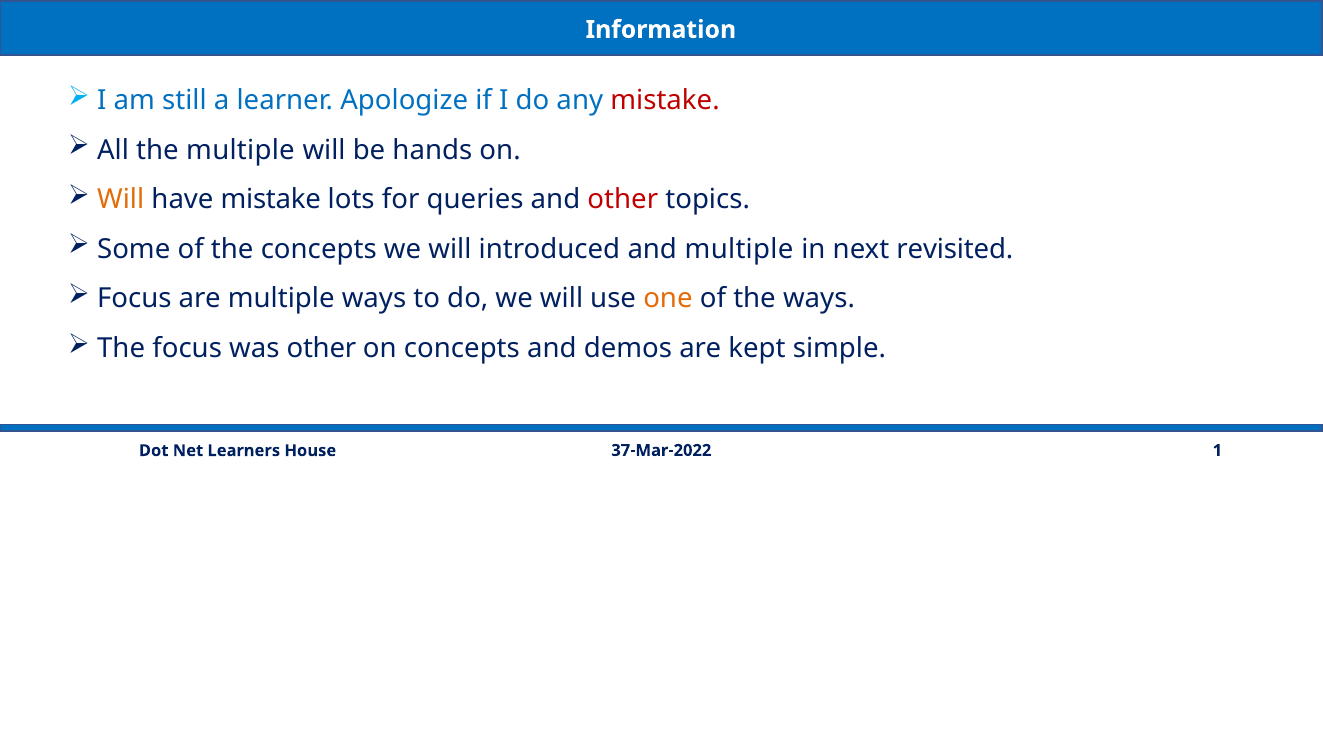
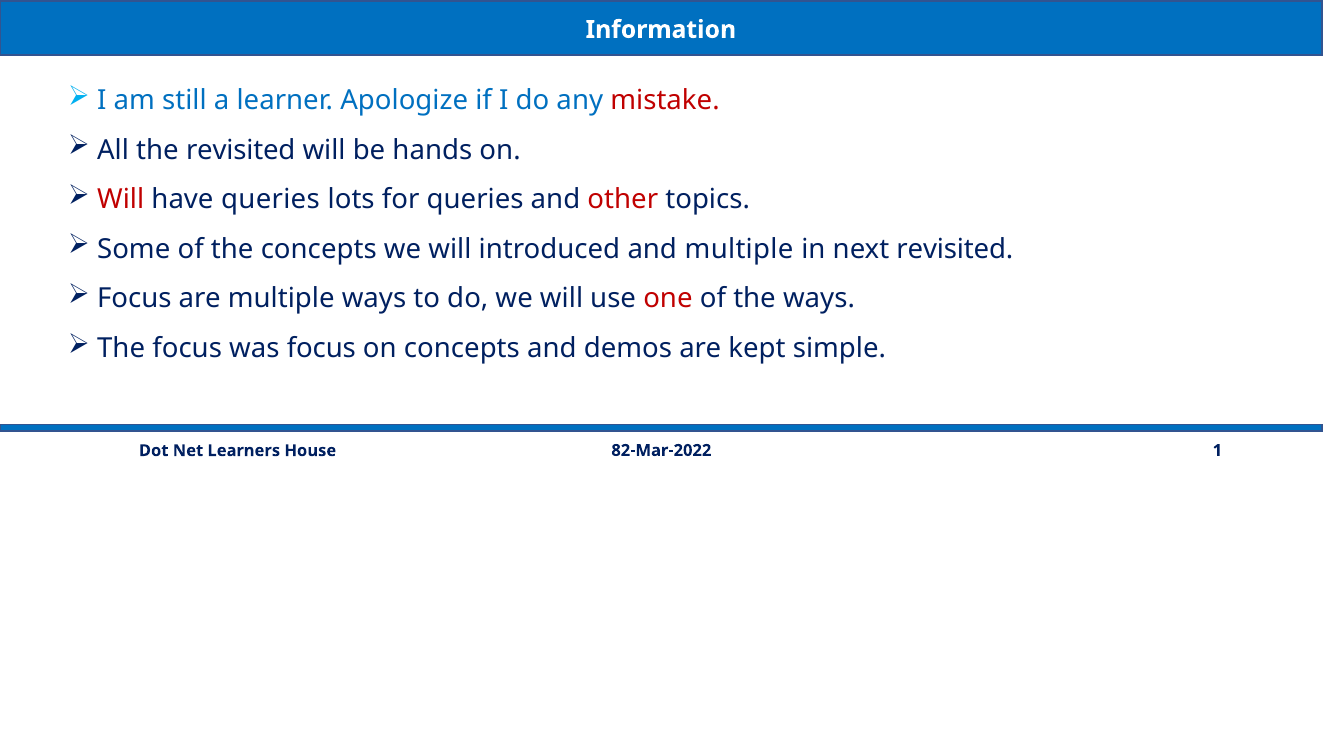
the multiple: multiple -> revisited (241, 150)
Will colour: orange -> red (121, 200)
have mistake: mistake -> queries (270, 200)
one colour: orange -> red (668, 299)
was other: other -> focus (321, 348)
37-Mar-2022: 37-Mar-2022 -> 82-Mar-2022 (661, 451)
